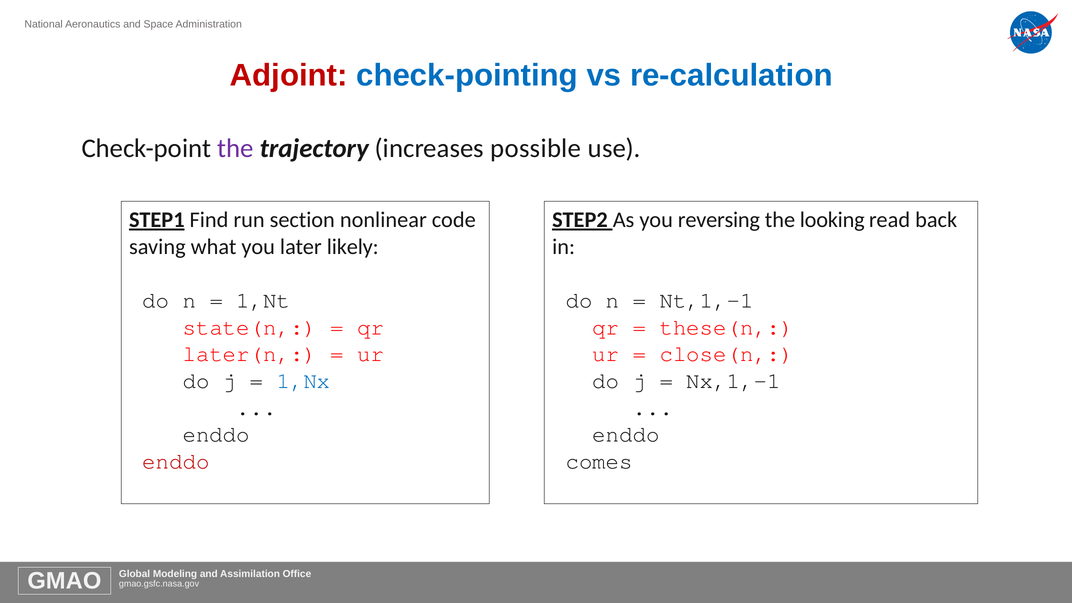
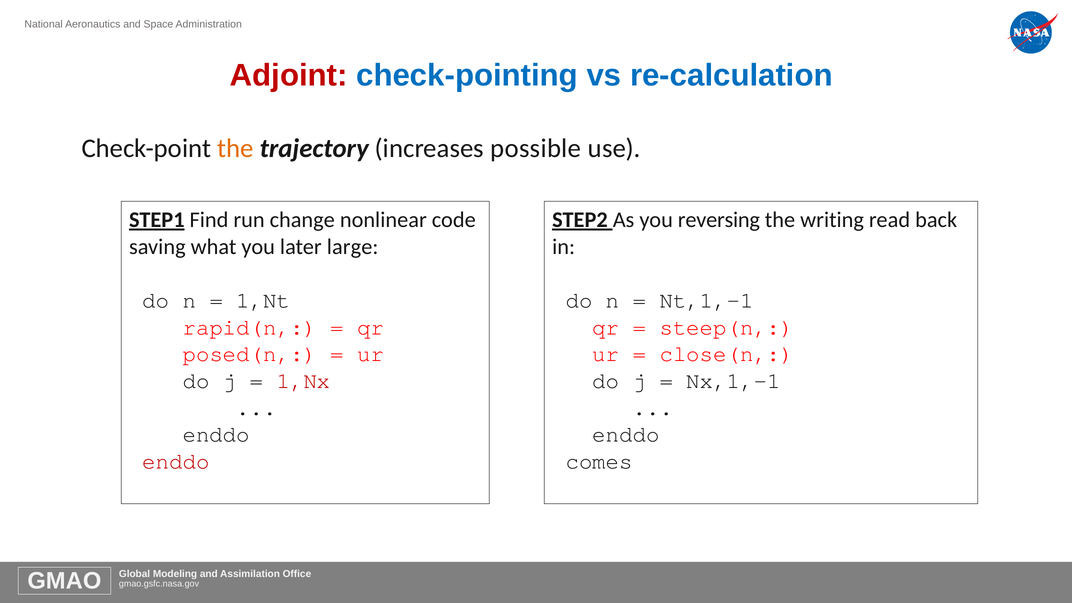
the colour: purple -> orange (235, 149)
section: section -> change (302, 220)
looking: looking -> writing (832, 220)
likely: likely -> large (353, 247)
state(n: state(n -> rapid(n (250, 327)
these(n: these(n -> steep(n (727, 327)
later(n: later(n -> posed(n (250, 354)
1,Nx colour: blue -> red (304, 381)
